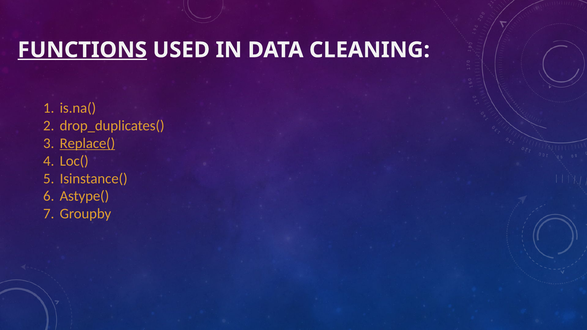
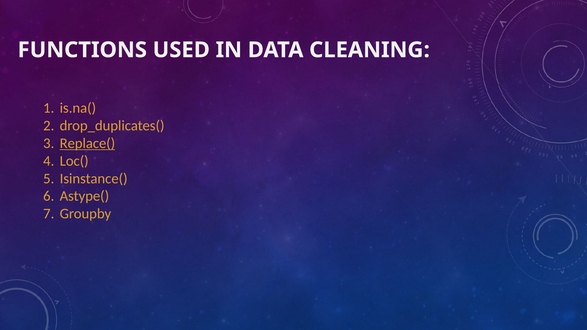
FUNCTIONS underline: present -> none (82, 50)
